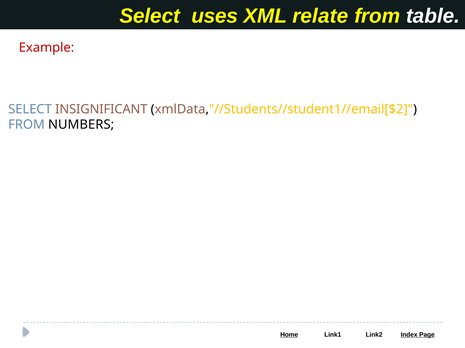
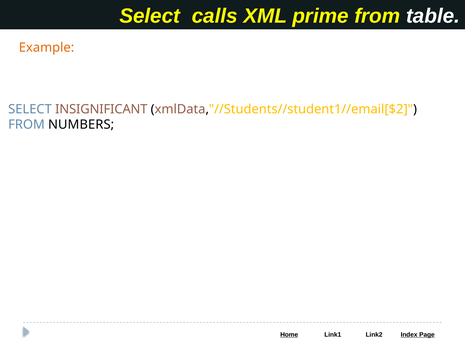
uses: uses -> calls (215, 16)
relate: relate -> prime (320, 16)
Example colour: red -> orange (47, 48)
